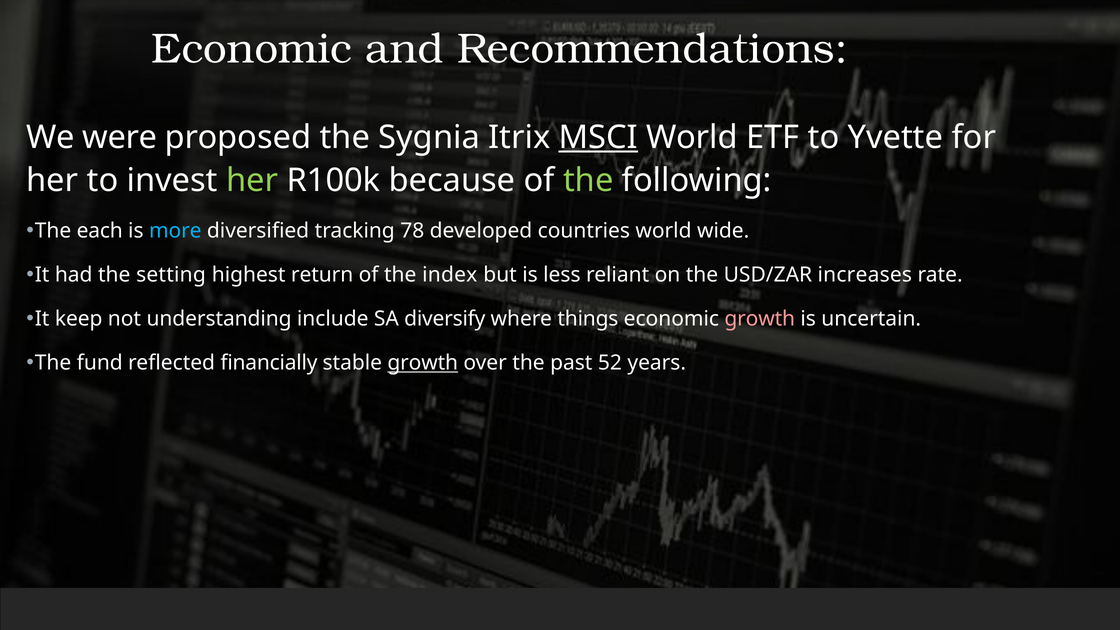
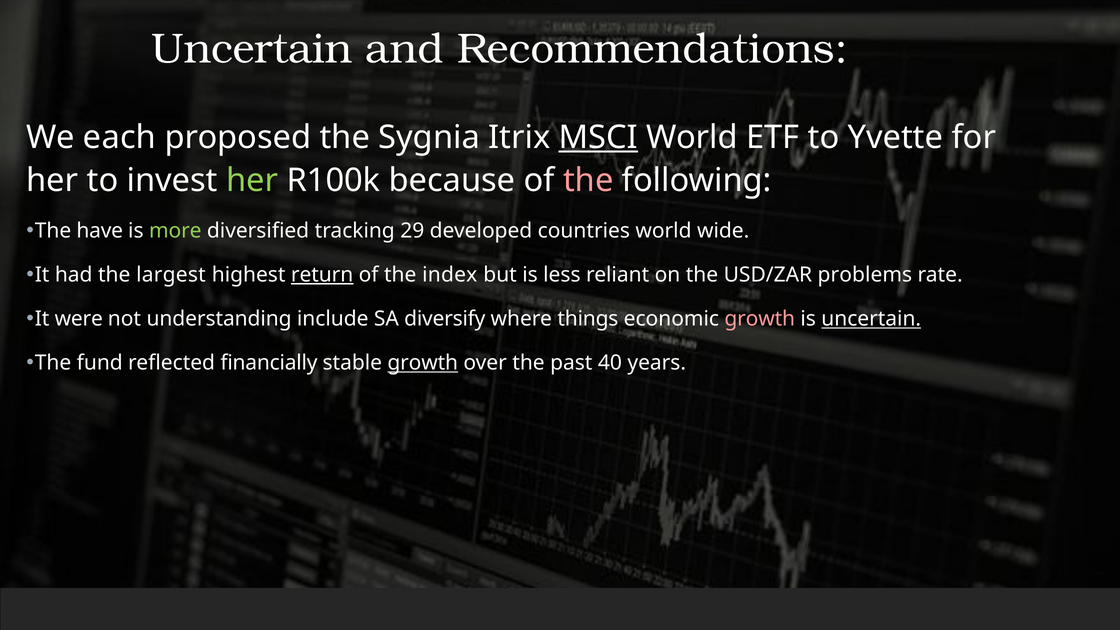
Economic: Economic -> Uncertain (252, 49)
were: were -> each (120, 138)
the colour: light green -> pink (588, 181)
each: each -> have (100, 231)
more colour: light blue -> light green (175, 231)
78: 78 -> 29 (412, 231)
setting: setting -> largest (171, 275)
return underline: none -> present (322, 275)
increases: increases -> problems (865, 275)
keep: keep -> were (79, 319)
uncertain underline: none -> present (871, 319)
52: 52 -> 40 (610, 363)
